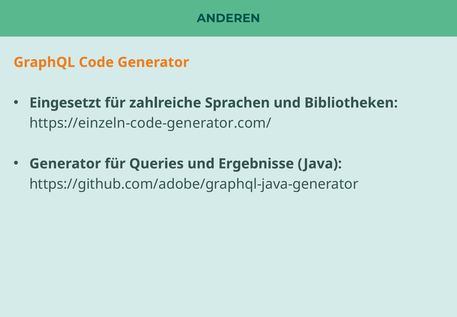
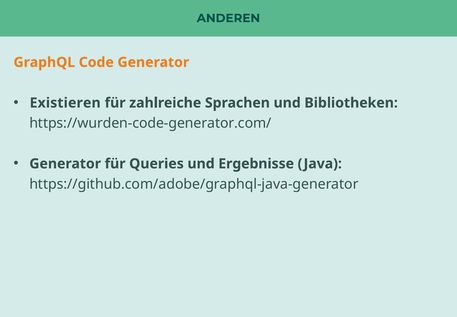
Eingesetzt: Eingesetzt -> Existieren (65, 103)
https://einzeln-code-generator.com/: https://einzeln-code-generator.com/ -> https://wurden-code-generator.com/ (150, 123)
